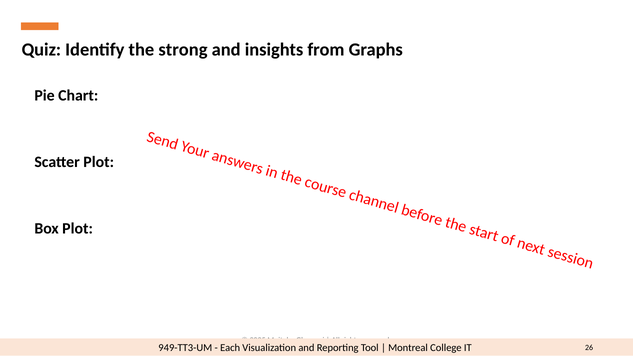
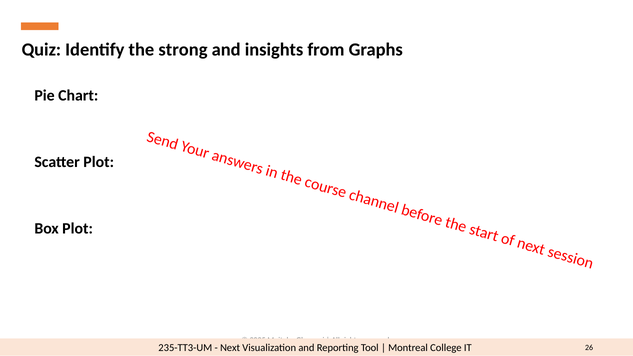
949-TT3-UM: 949-TT3-UM -> 235-TT3-UM (185, 348)
Each: Each -> Next (230, 348)
